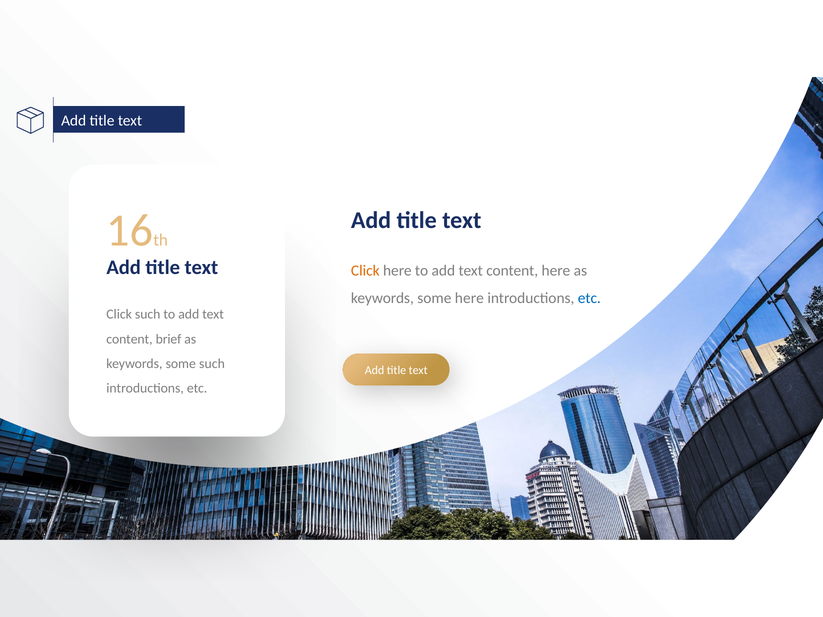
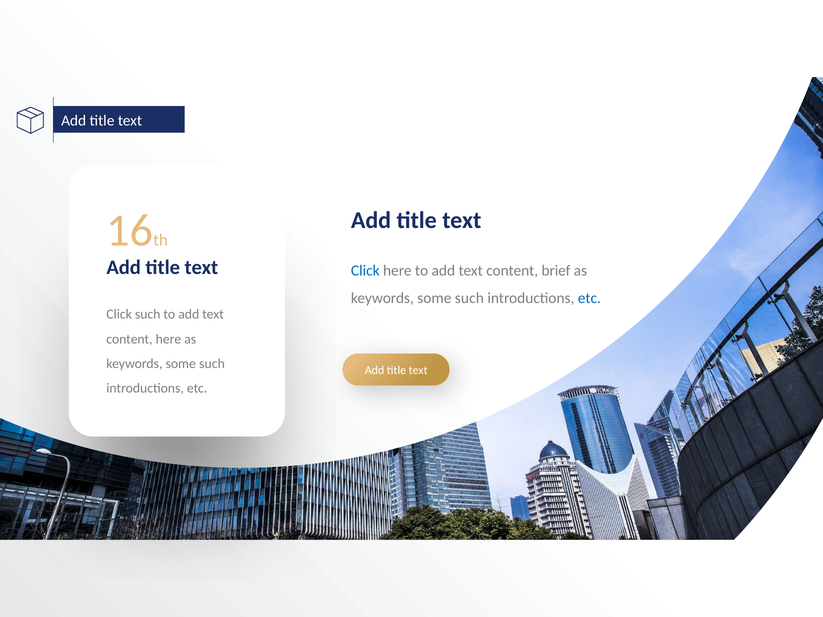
Click colour: orange -> blue (365, 271)
content here: here -> brief (556, 271)
here: here -> such (469, 299)
content brief: brief -> here (168, 339)
